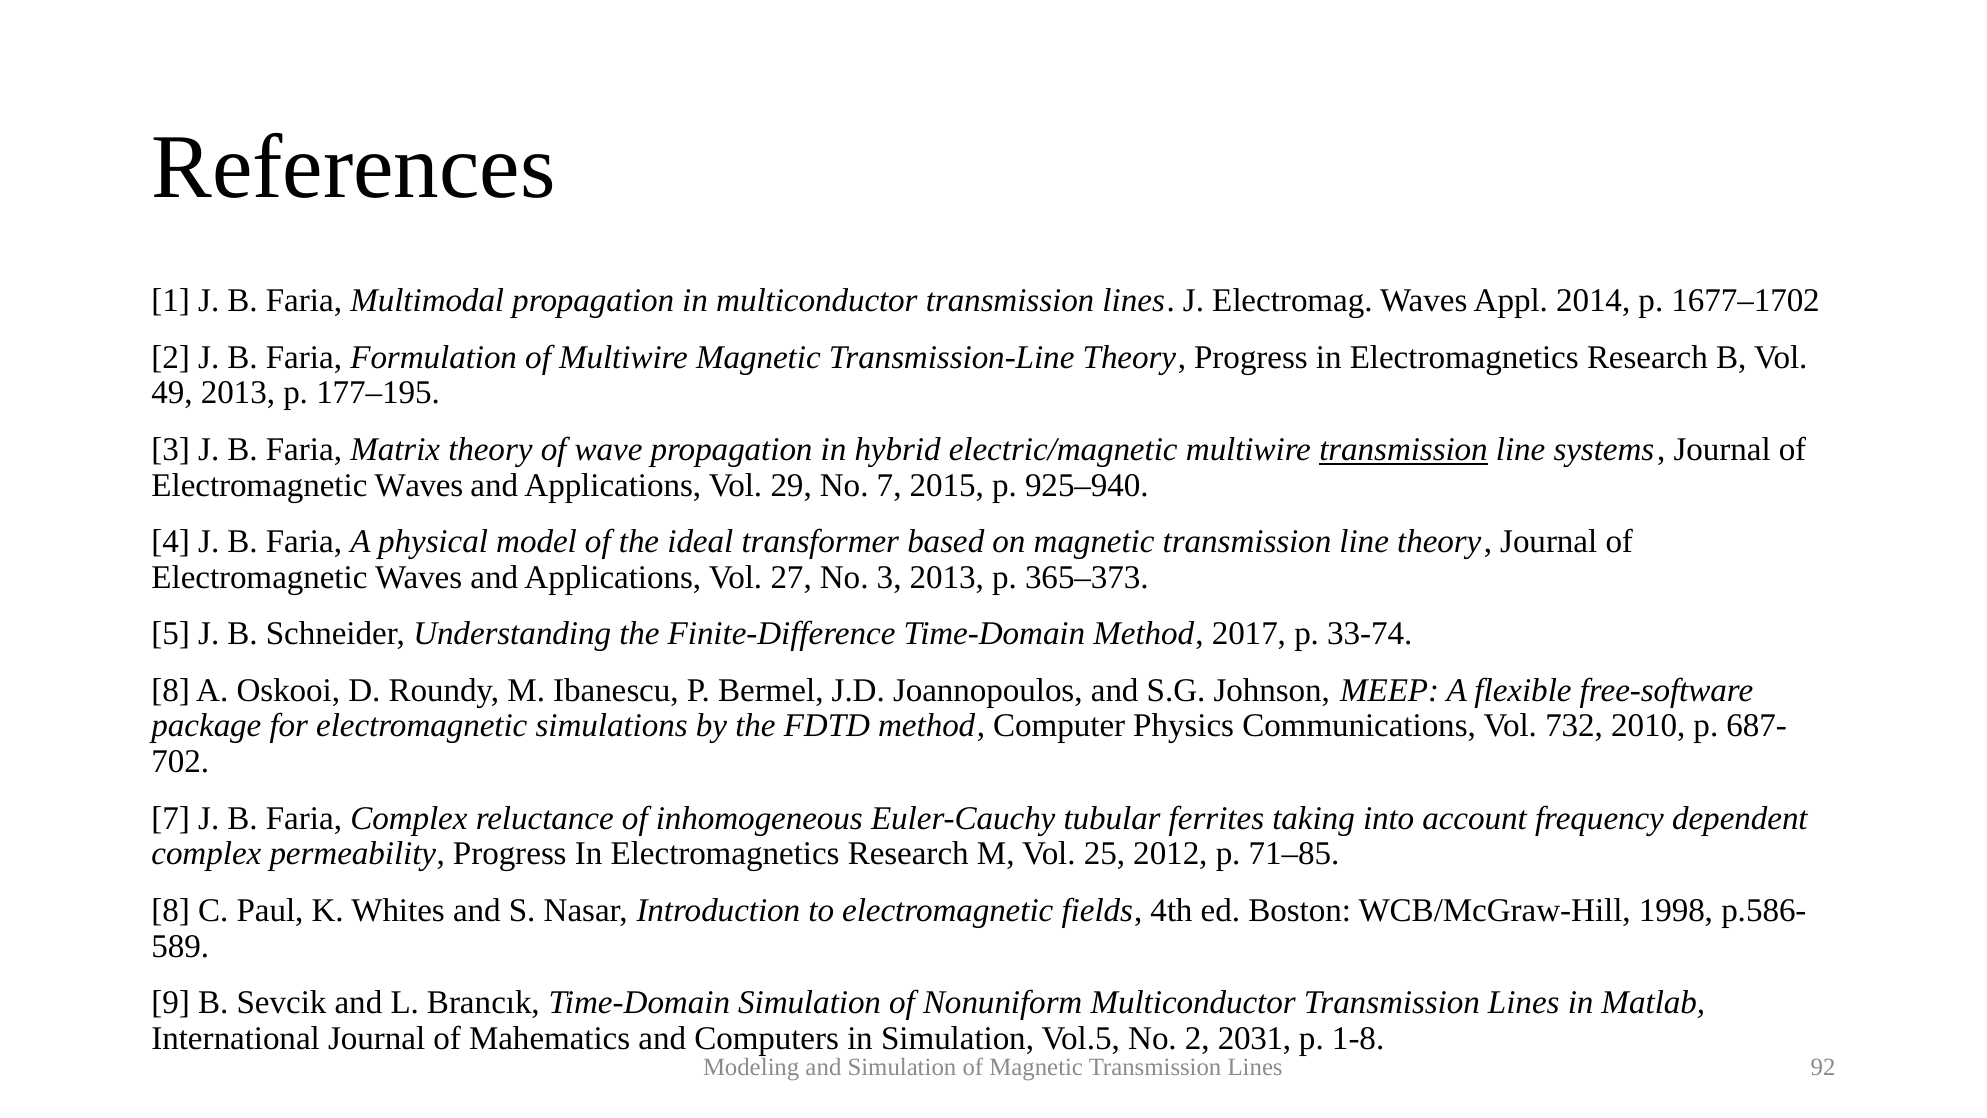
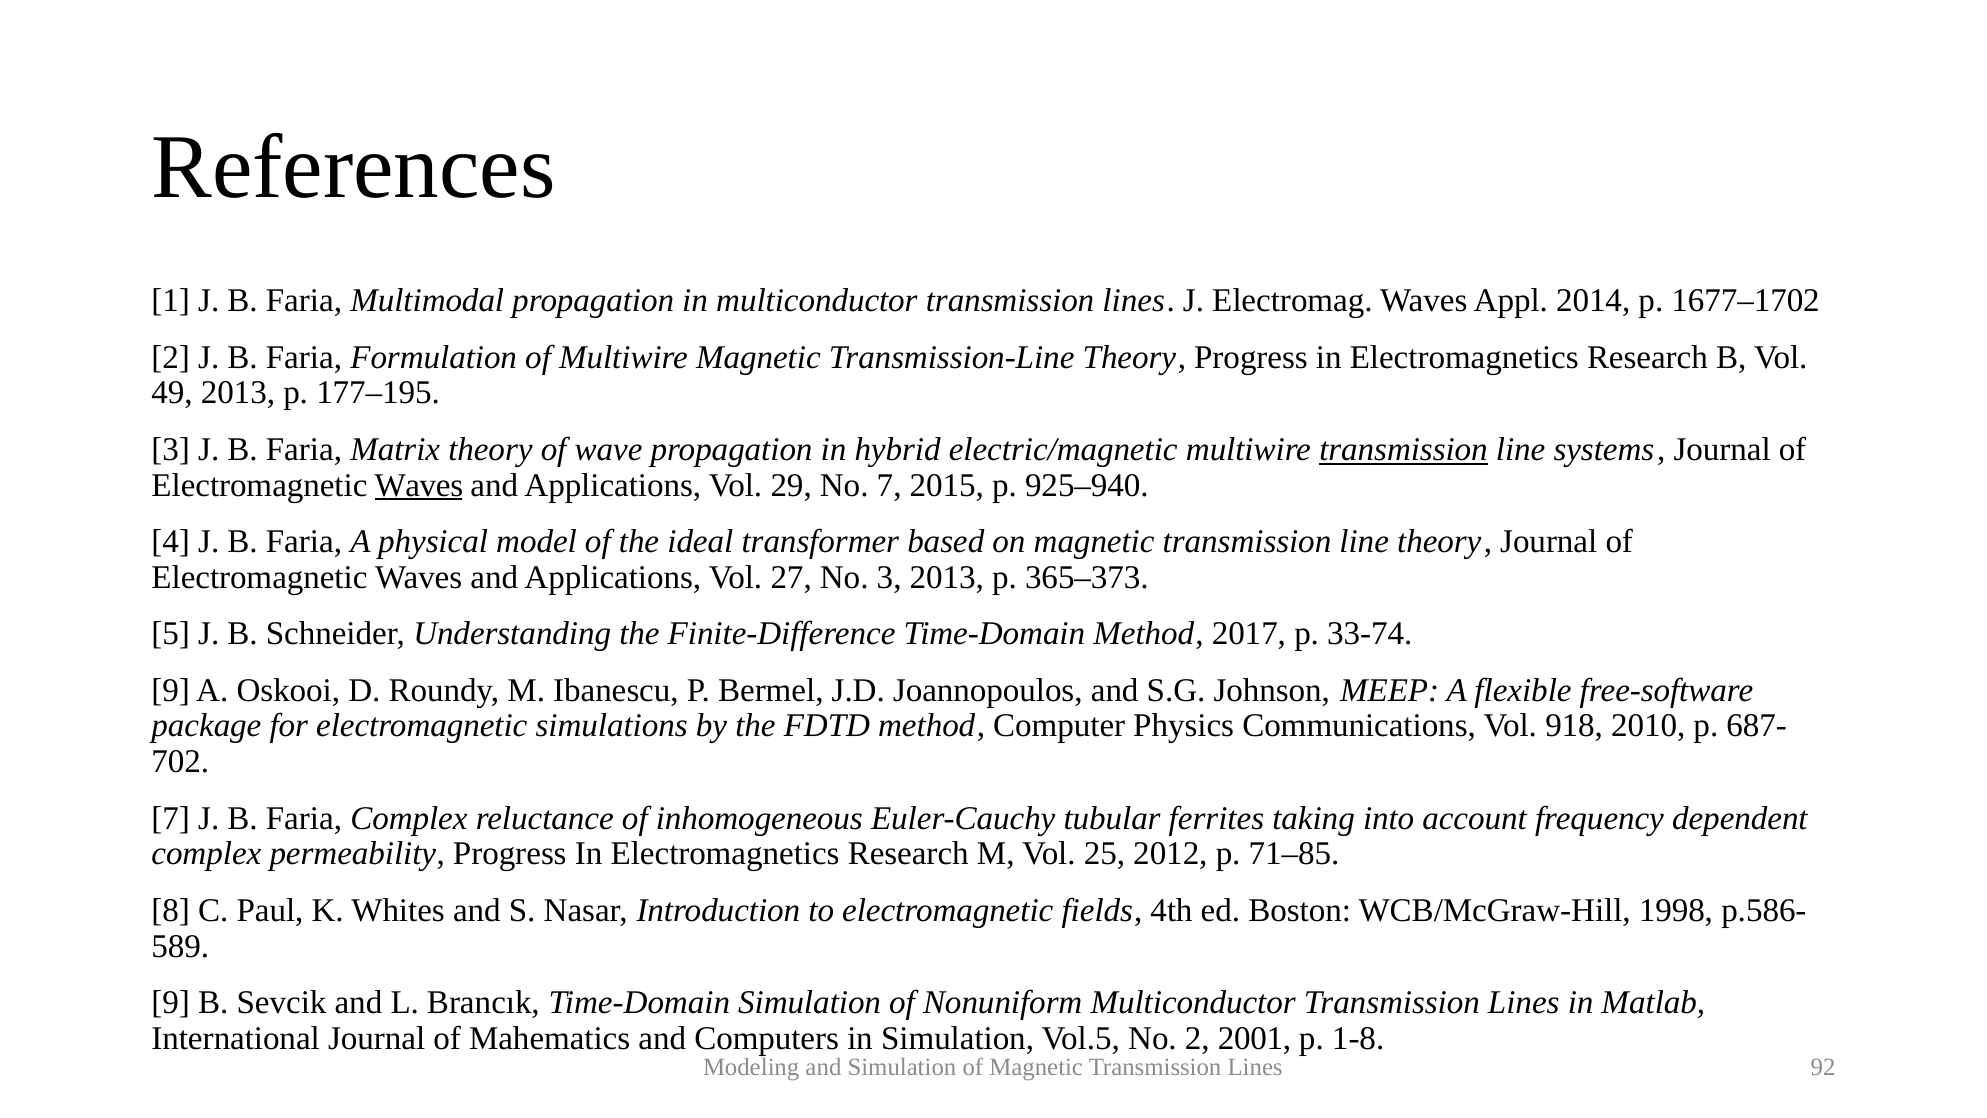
Waves underline: none -> present (419, 485)
8: 8 -> 9 (171, 690)
732: 732 -> 918 (1574, 726)
2031: 2031 -> 2001 (1255, 1038)
